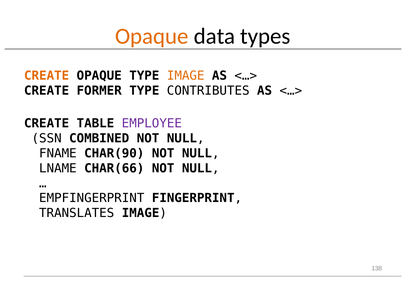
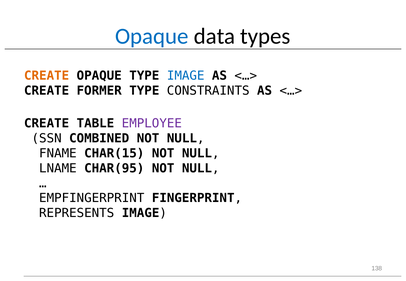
Opaque colour: orange -> blue (152, 36)
IMAGE colour: orange -> blue (186, 76)
CONTRIBUTES: CONTRIBUTES -> CONSTRAINTS (208, 91)
CHAR(90: CHAR(90 -> CHAR(15 (114, 153)
CHAR(66: CHAR(66 -> CHAR(95 (114, 168)
TRANSLATES: TRANSLATES -> REPRESENTS (77, 213)
